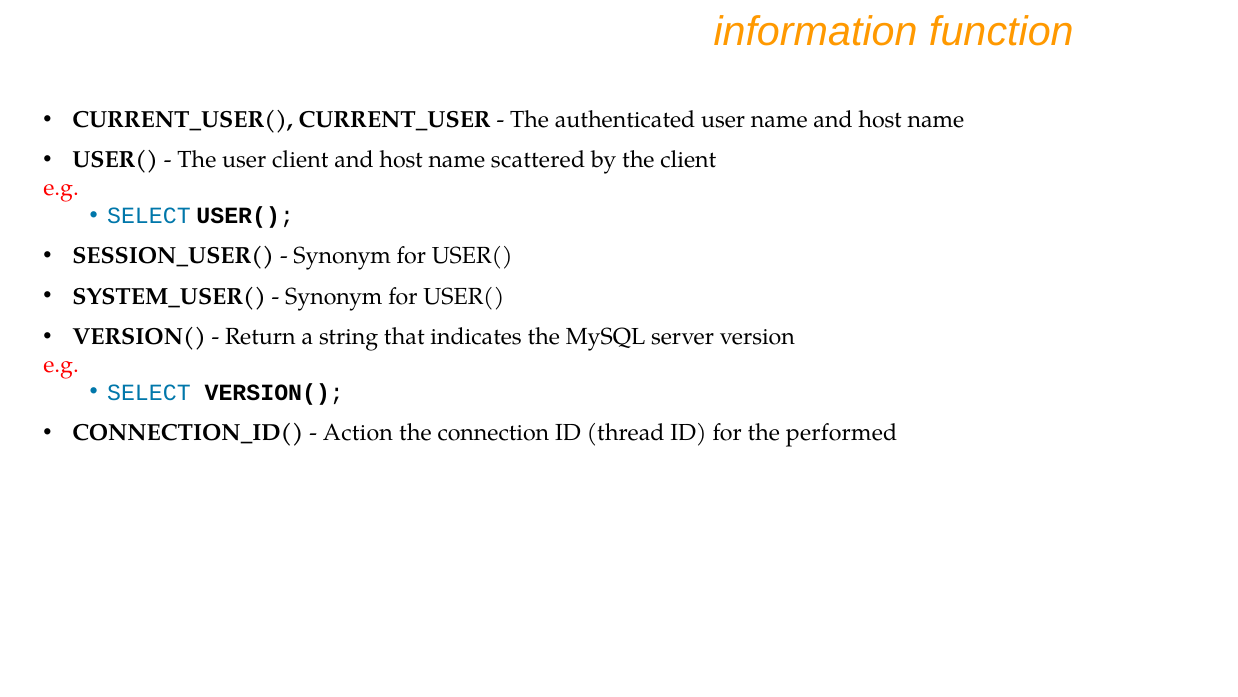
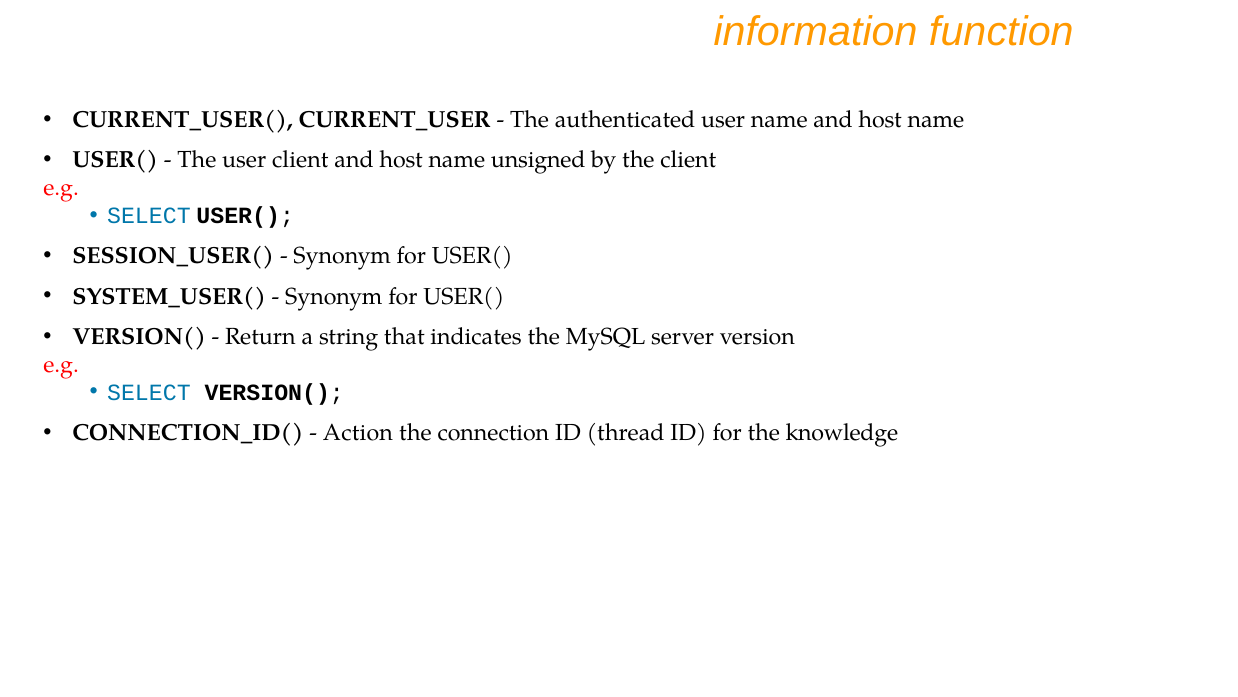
scattered: scattered -> unsigned (538, 160)
performed: performed -> knowledge (842, 432)
